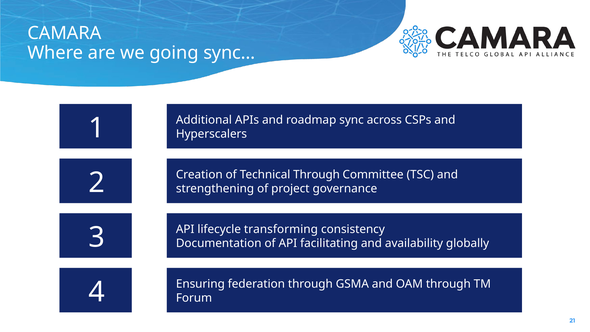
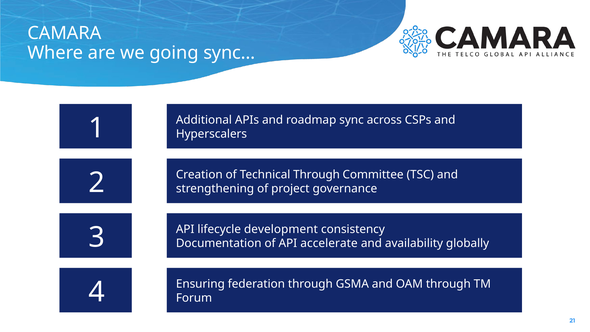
transforming: transforming -> development (281, 229)
facilitating: facilitating -> accelerate (329, 243)
